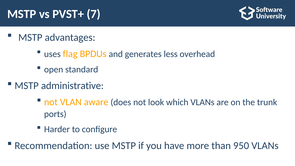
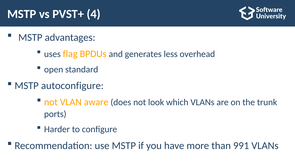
7: 7 -> 4 (94, 14)
administrative: administrative -> autoconfigure (72, 86)
950: 950 -> 991 (241, 146)
